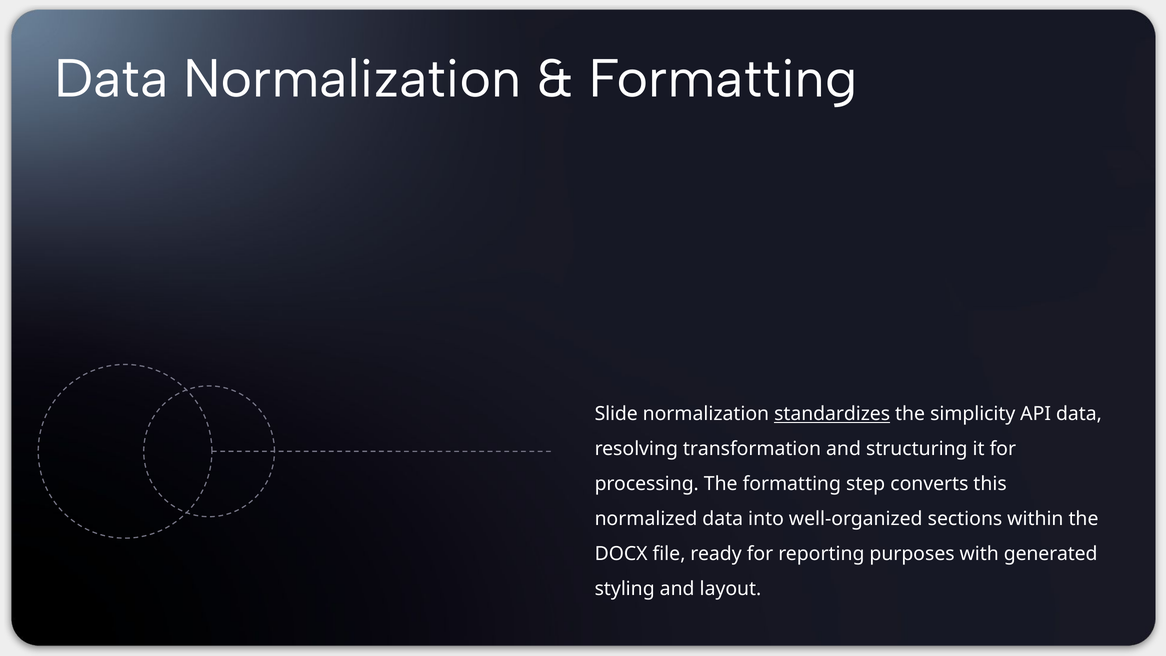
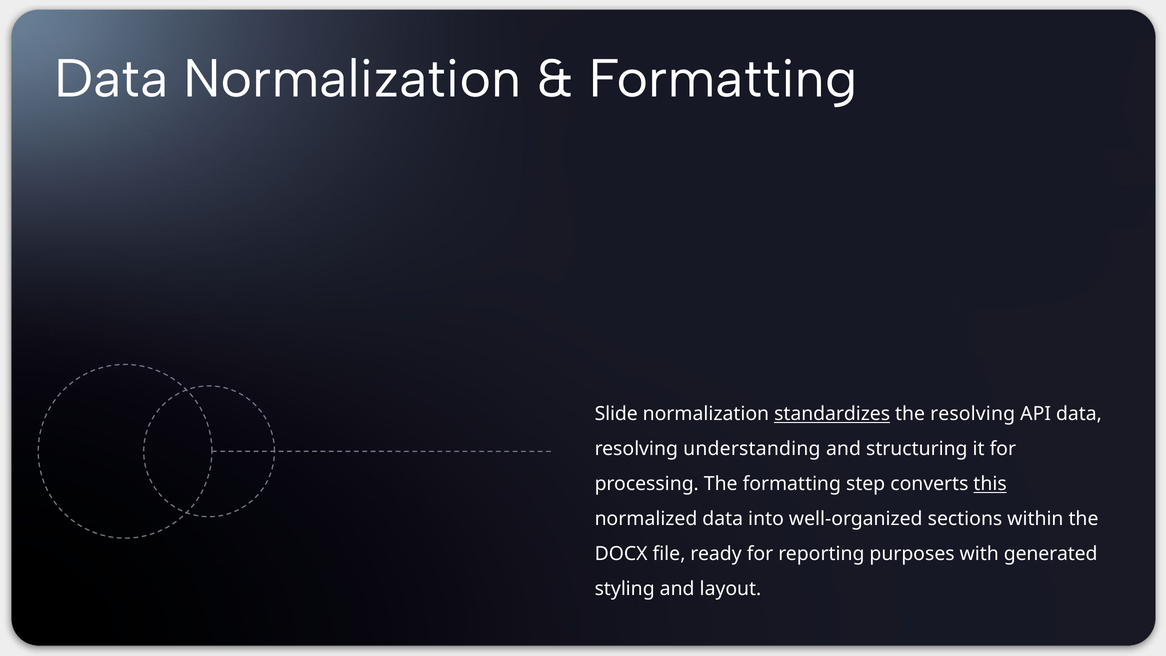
the simplicity: simplicity -> resolving (973, 414)
transformation: transformation -> understanding (752, 449)
this underline: none -> present (990, 484)
